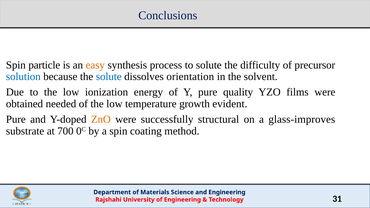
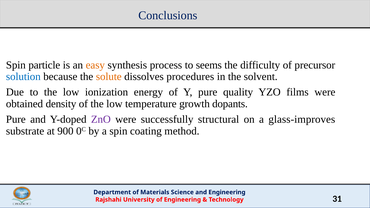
to solute: solute -> seems (209, 65)
solute colour: blue -> orange (109, 77)
orientation: orientation -> procedures (190, 77)
needed: needed -> density (61, 104)
evident: evident -> dopants (230, 104)
ZnO colour: orange -> purple (101, 119)
700: 700 -> 900 (65, 131)
